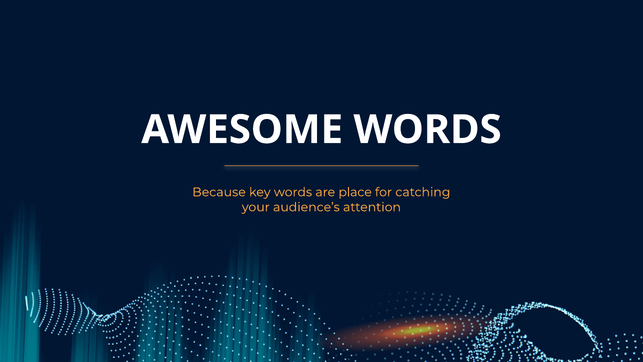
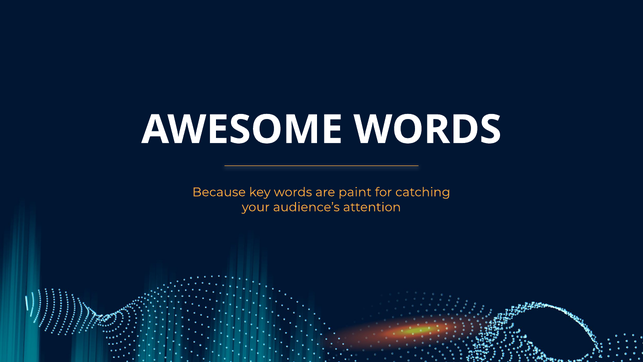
place: place -> paint (355, 192)
